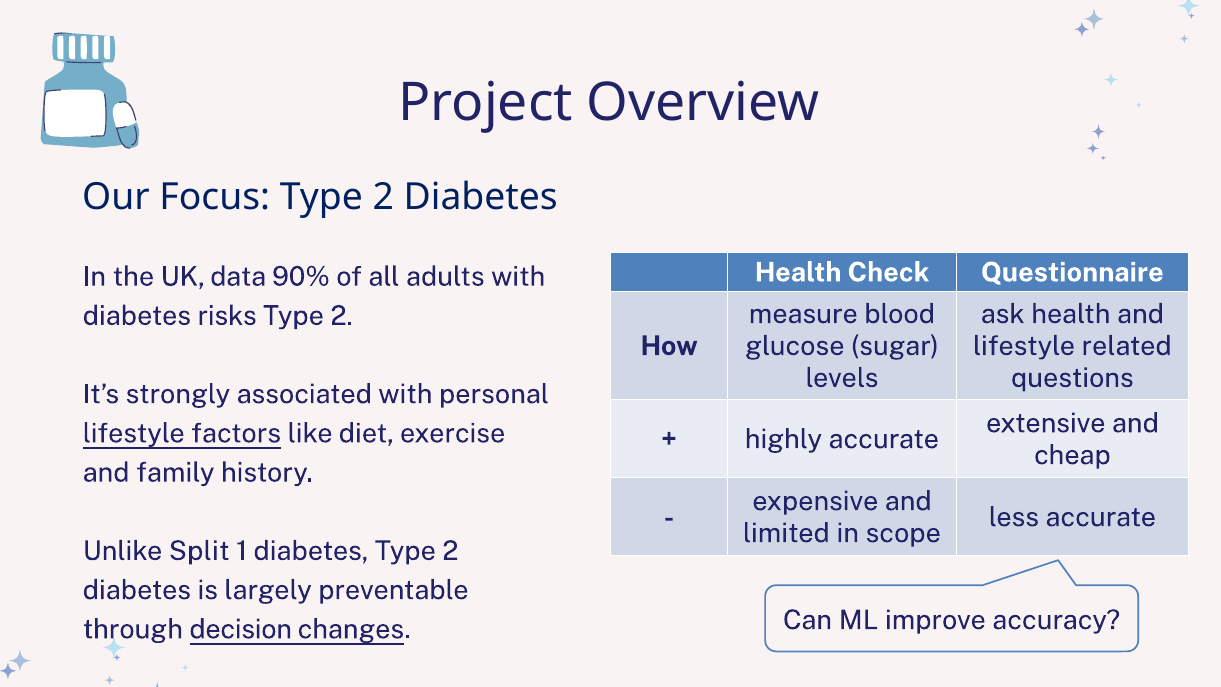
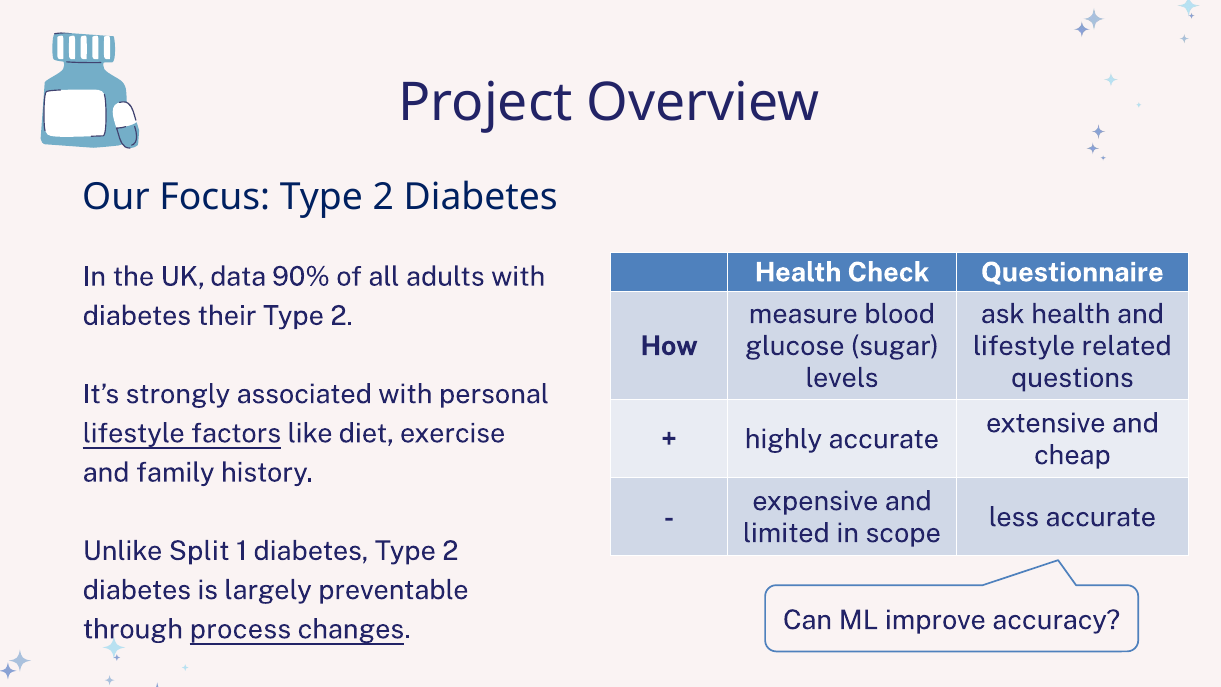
risks: risks -> their (227, 316)
decision: decision -> process (240, 629)
